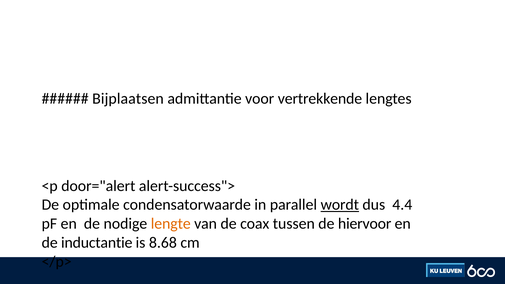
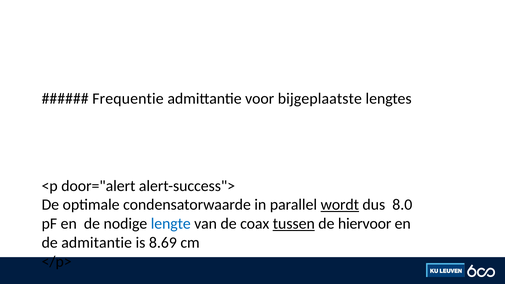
Bijplaatsen: Bijplaatsen -> Frequentie (128, 99)
vertrekkende: vertrekkende -> bijgeplaatste (320, 99)
4.4: 4.4 -> 8.0 (402, 205)
lengte colour: orange -> blue (171, 224)
tussen underline: none -> present (294, 224)
inductantie: inductantie -> admitantie (97, 243)
8.68: 8.68 -> 8.69 (163, 243)
